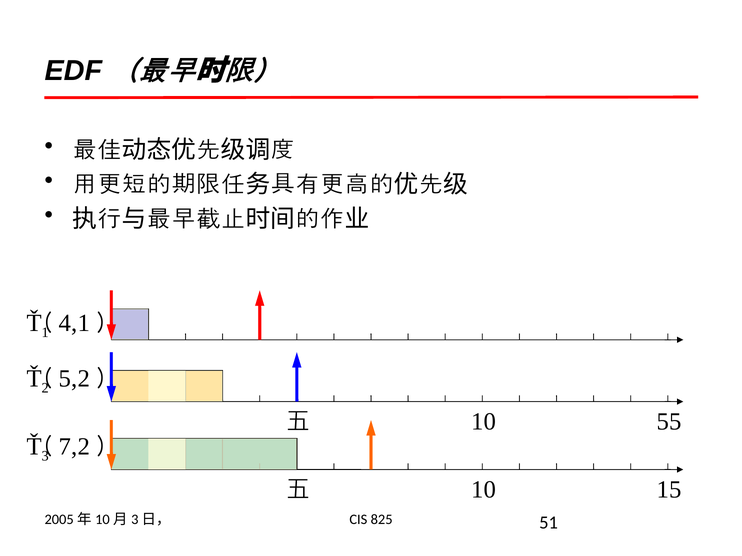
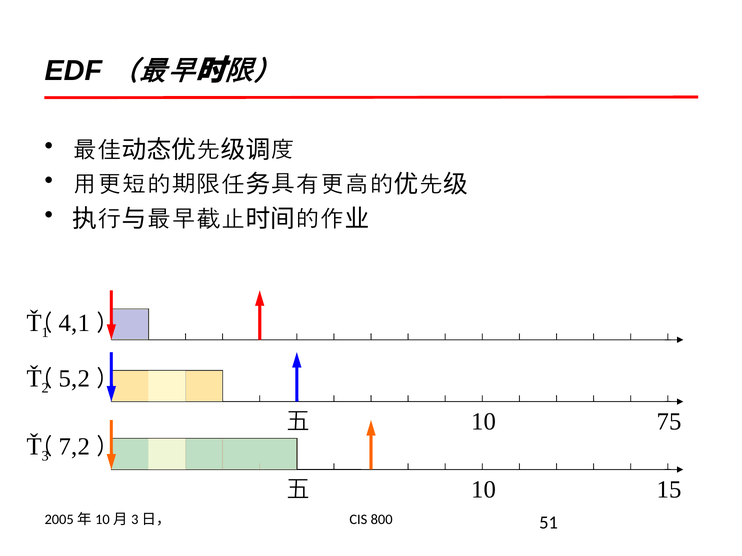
55: 55 -> 75 (669, 422)
825: 825 -> 800 (382, 520)
